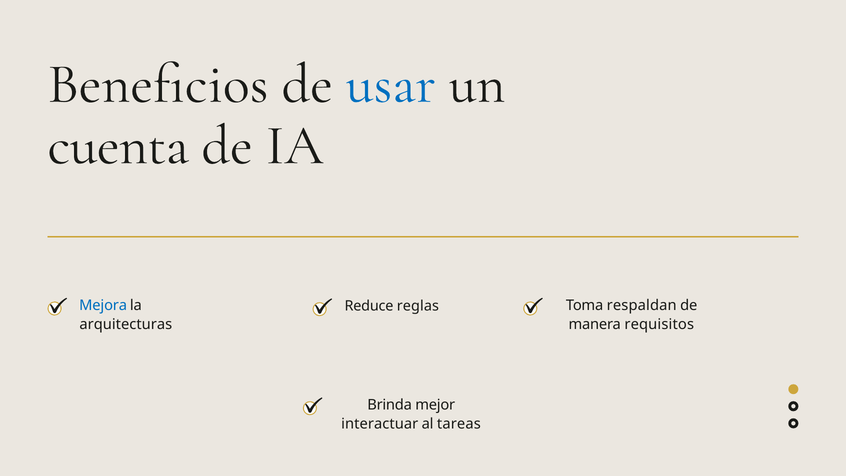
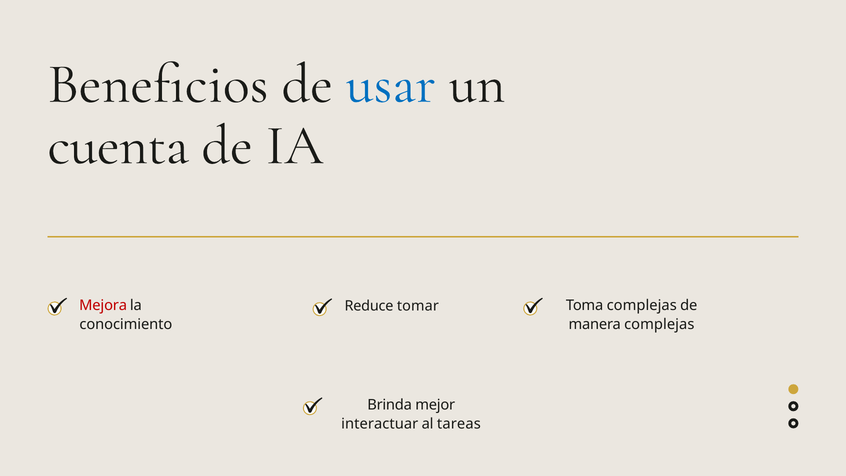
Mejora colour: blue -> red (103, 305)
reglas: reglas -> tomar (418, 306)
Toma respaldan: respaldan -> complejas (642, 305)
manera requisitos: requisitos -> complejas (659, 324)
arquitecturas: arquitecturas -> conocimiento (126, 324)
